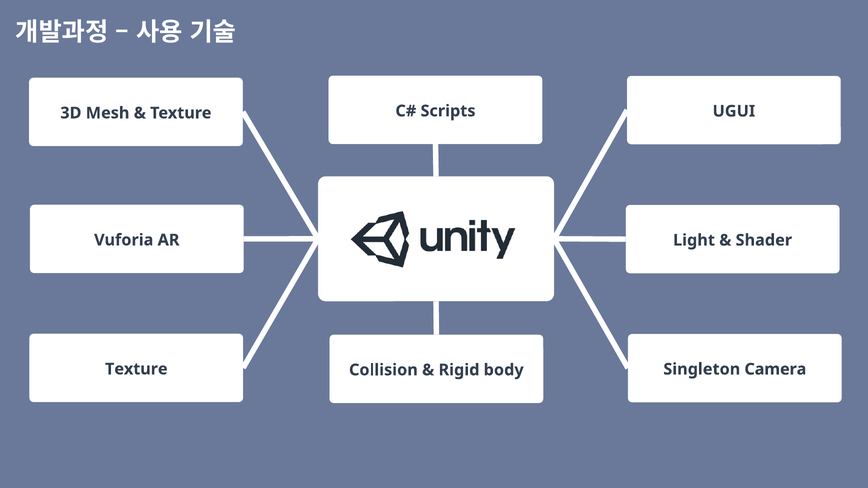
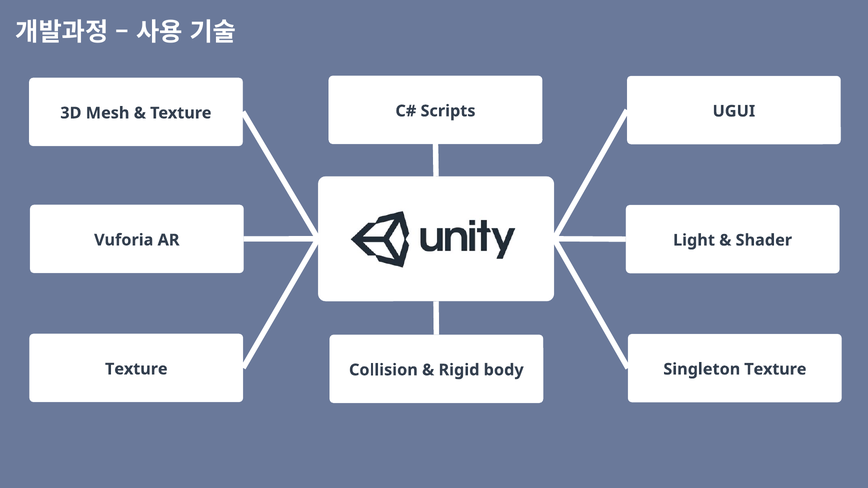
Singleton Camera: Camera -> Texture (775, 369)
